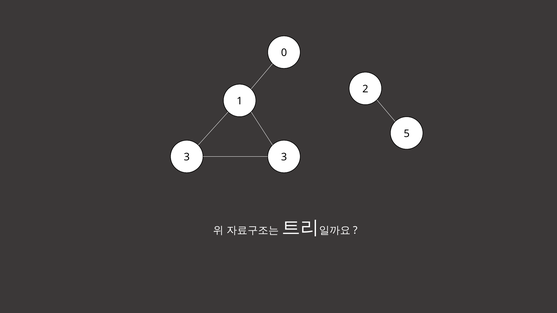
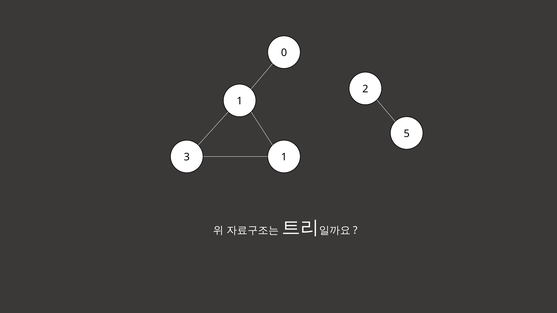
3 3: 3 -> 1 (284, 157)
